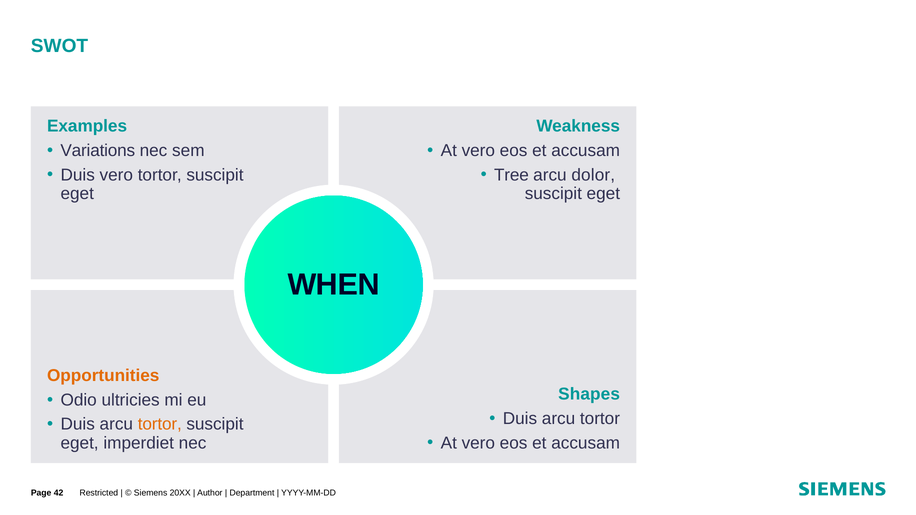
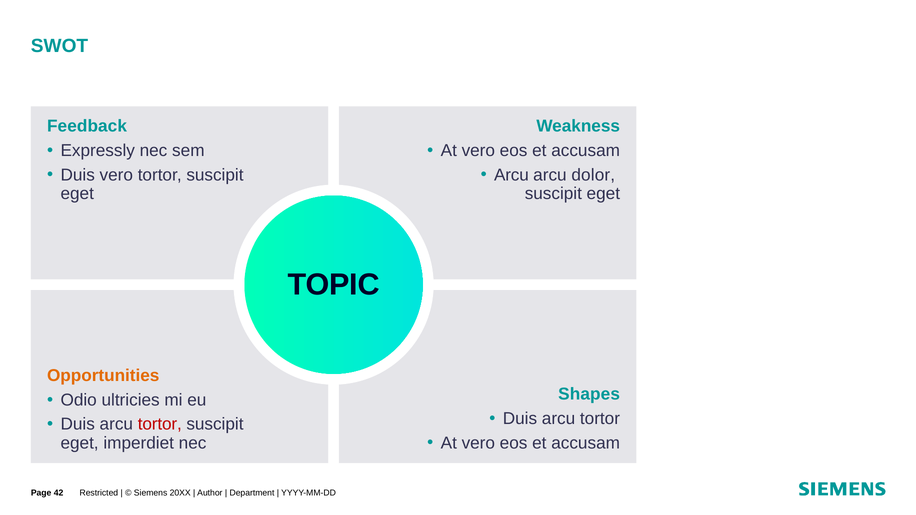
Examples: Examples -> Feedback (87, 126)
Variations: Variations -> Expressly (98, 151)
Tree: Tree -> Arcu (511, 175)
WHEN: WHEN -> TOPIC (334, 285)
tortor colour: orange -> red (160, 425)
